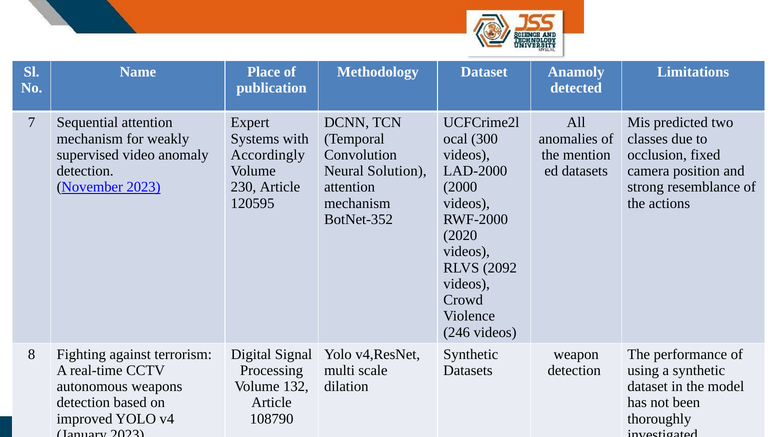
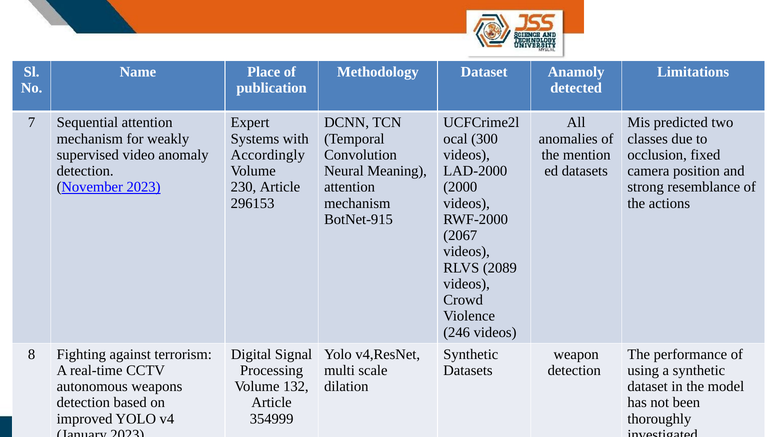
Solution: Solution -> Meaning (397, 171)
120595: 120595 -> 296153 (253, 203)
BotNet-352: BotNet-352 -> BotNet-915 (358, 219)
2020: 2020 -> 2067 (460, 236)
2092: 2092 -> 2089 (500, 268)
108790: 108790 -> 354999 (272, 419)
